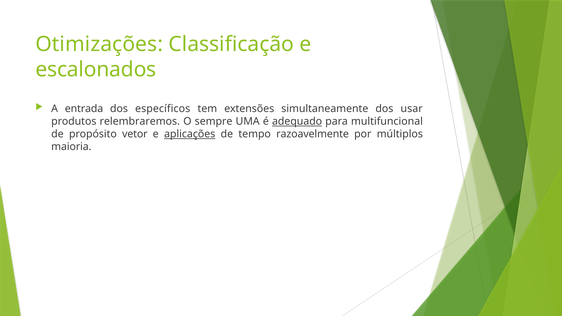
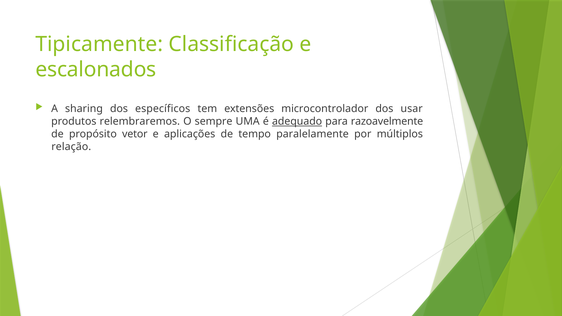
Otimizações: Otimizações -> Tipicamente (99, 44)
entrada: entrada -> sharing (84, 109)
simultaneamente: simultaneamente -> microcontrolador (325, 109)
multifuncional: multifuncional -> razoavelmente (387, 121)
aplicações underline: present -> none (190, 134)
razoavelmente: razoavelmente -> paralelamente (313, 134)
maioria: maioria -> relação (71, 147)
